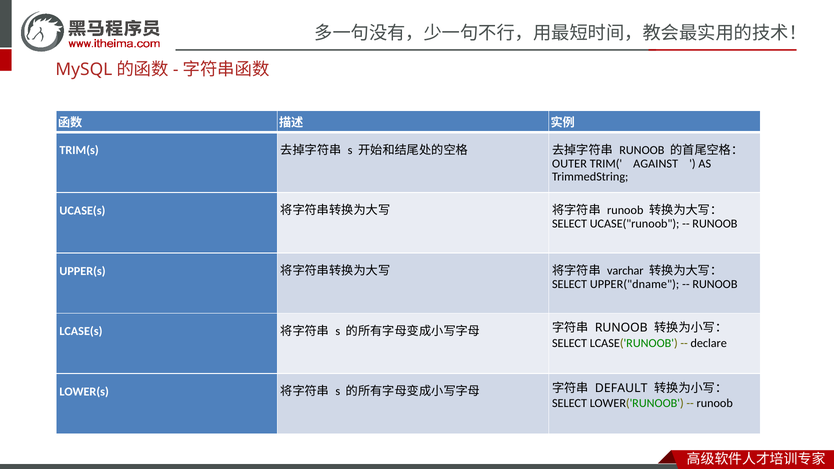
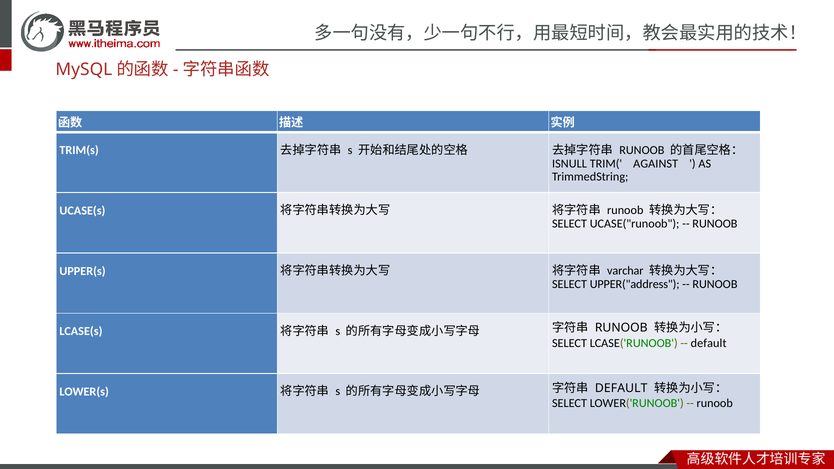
OUTER: OUTER -> ISNULL (569, 164)
UPPER("dname: UPPER("dname -> UPPER("address (635, 284)
declare: declare -> default (709, 343)
